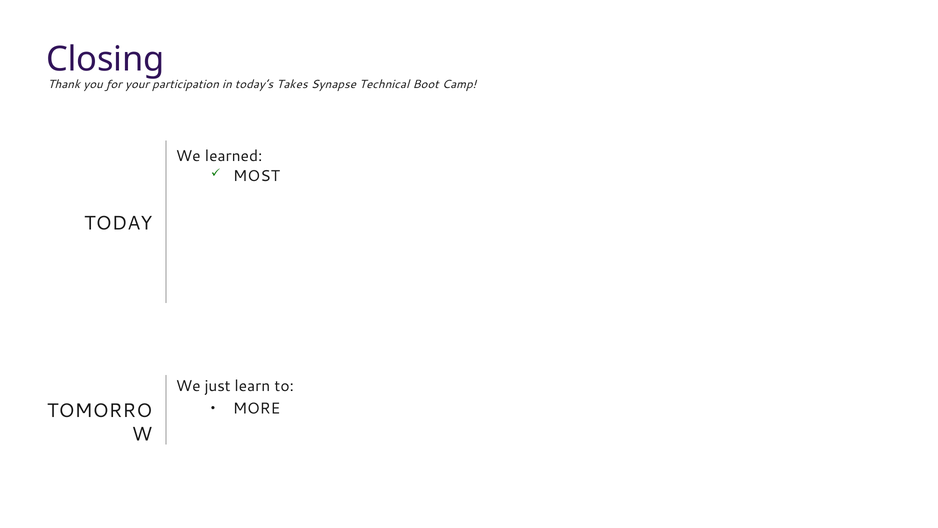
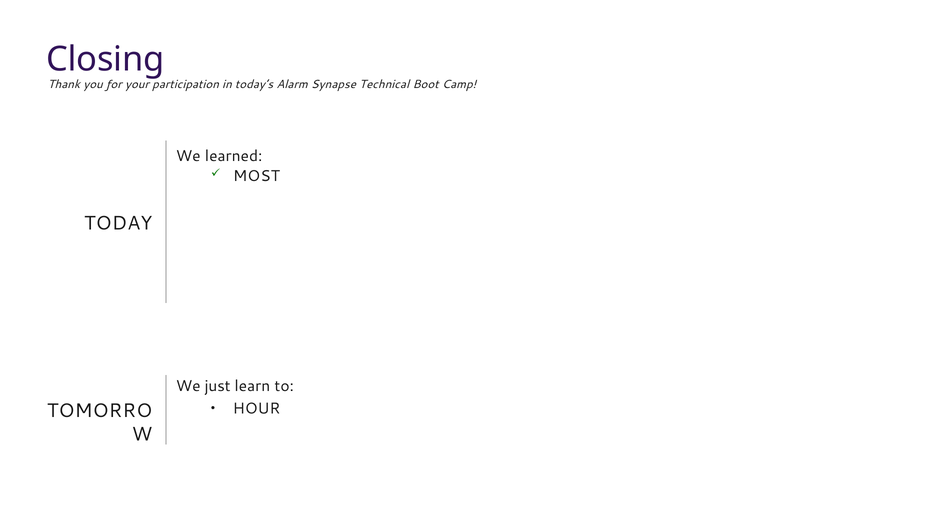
Takes: Takes -> Alarm (292, 84)
MORE: MORE -> HOUR (257, 408)
